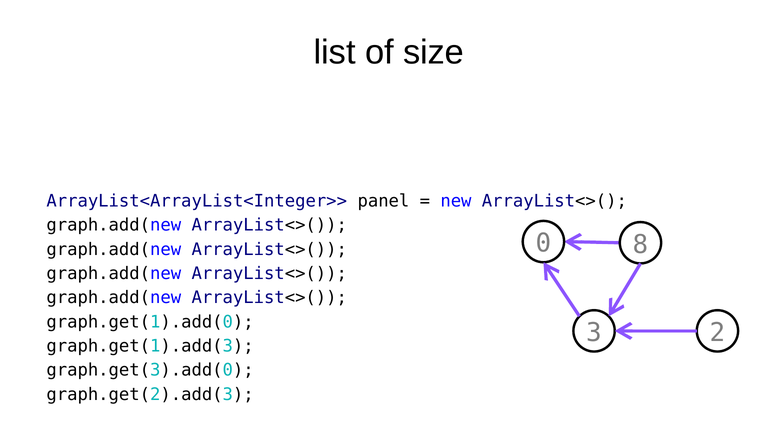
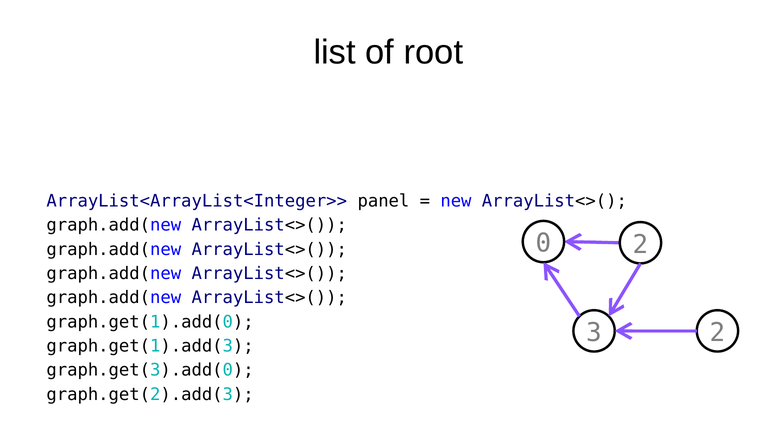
size: size -> root (433, 52)
0 8: 8 -> 2 (640, 245)
